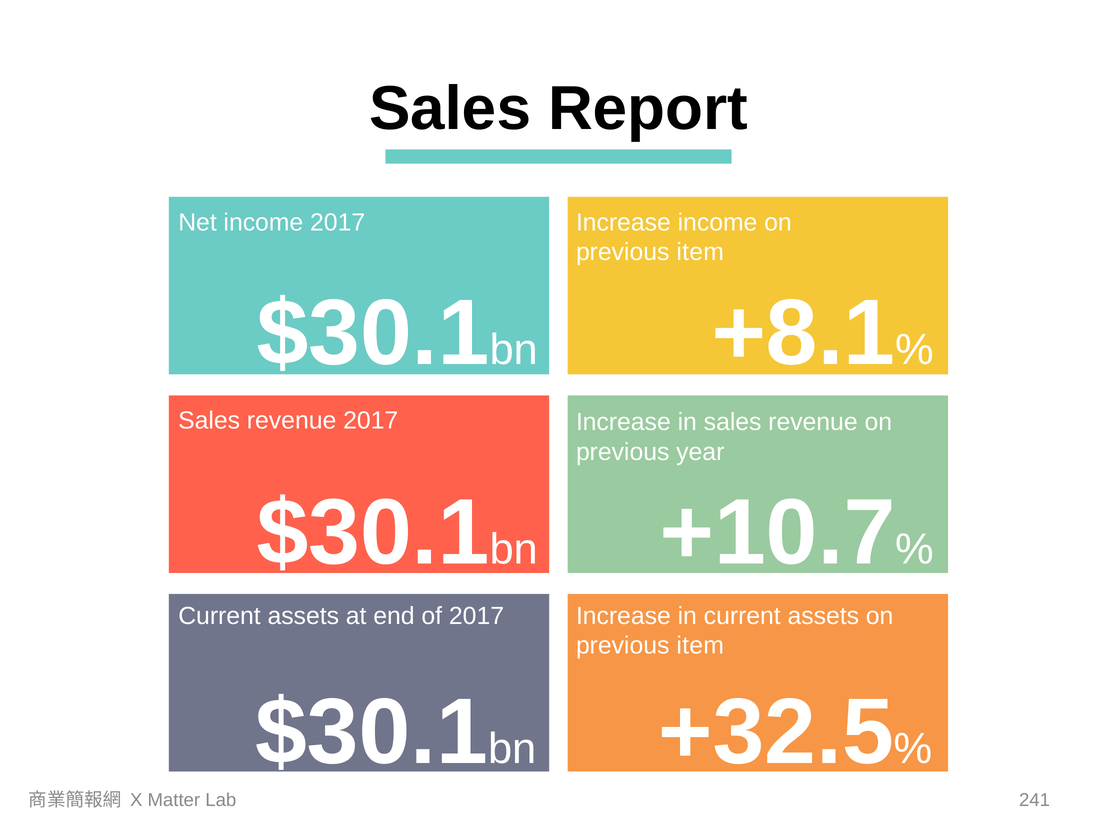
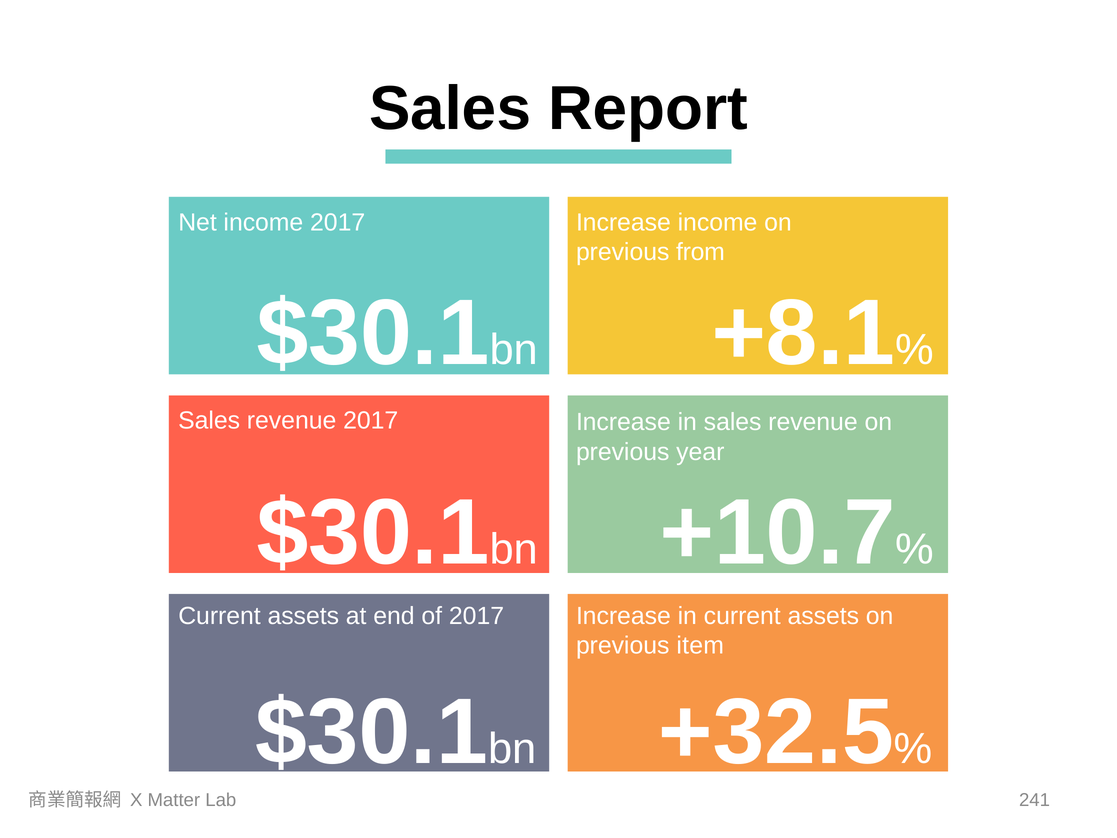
item: item -> from (700, 252)
